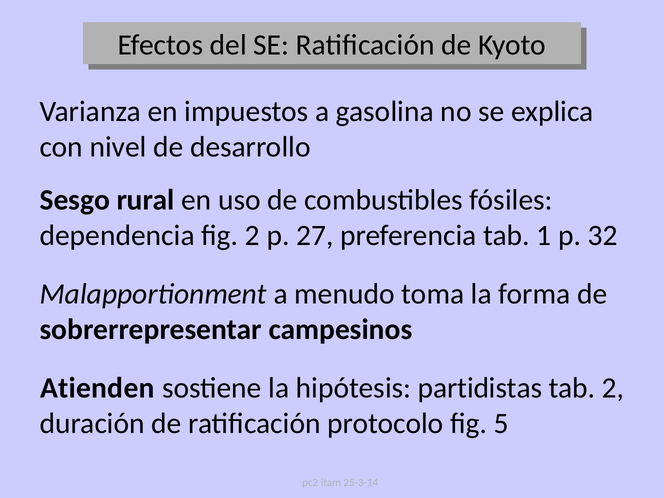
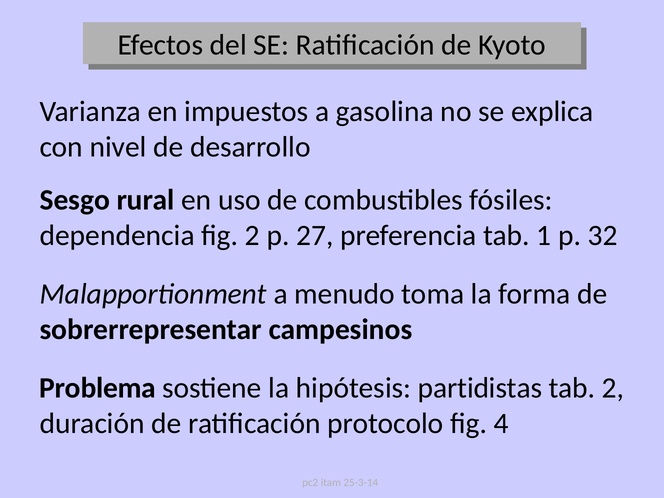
Atienden: Atienden -> Problema (98, 388)
5: 5 -> 4 (501, 424)
